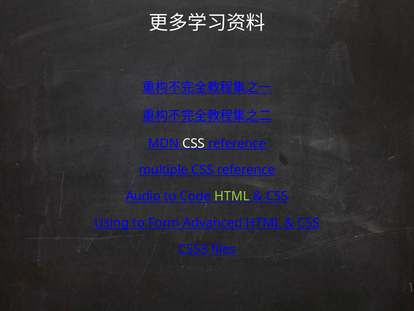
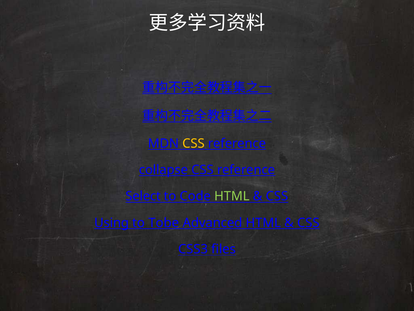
CSS colour: white -> yellow (193, 143)
multiple: multiple -> collapse (163, 170)
Audio: Audio -> Select (143, 196)
Form: Form -> Tobe (164, 222)
